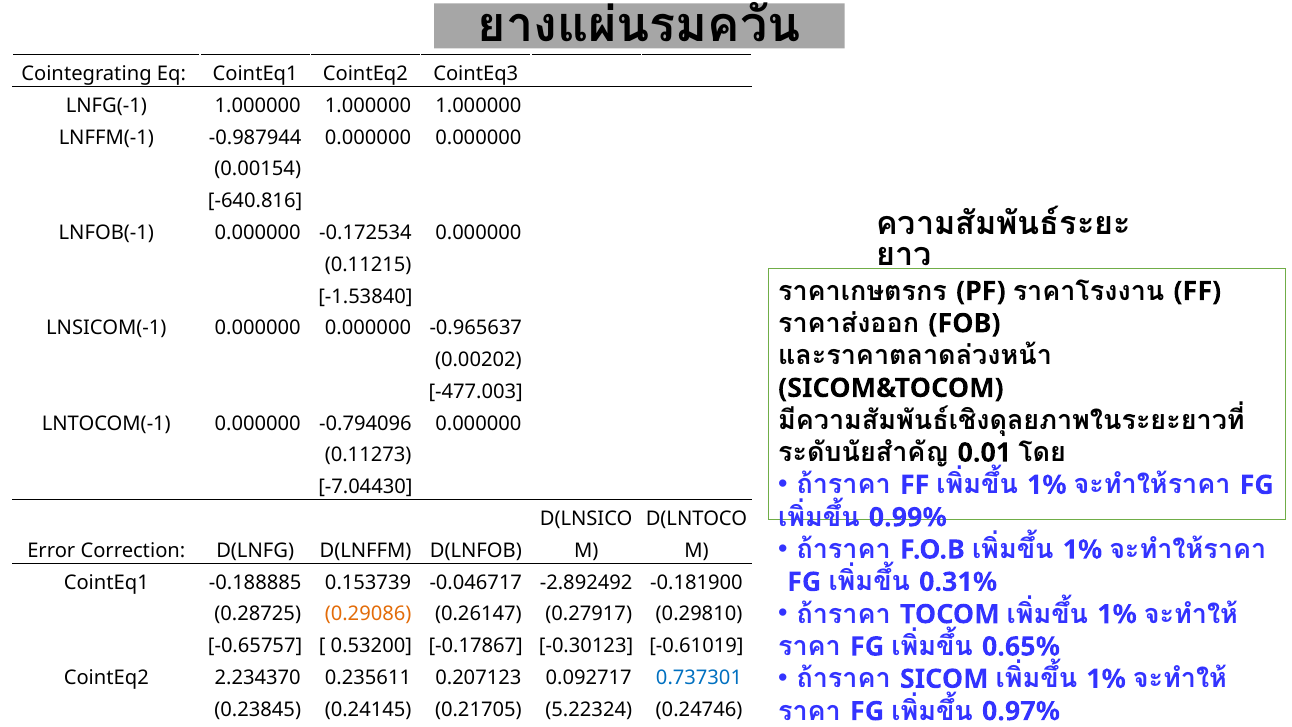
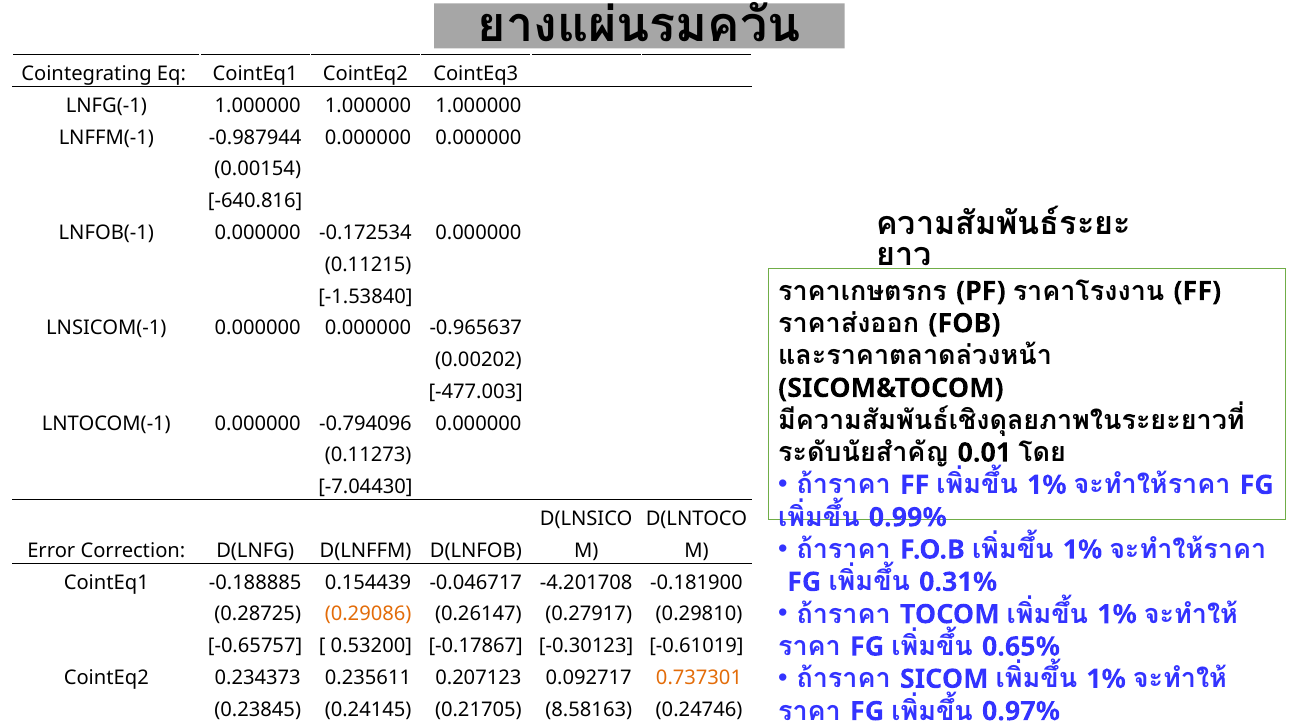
0.153739: 0.153739 -> 0.154439 (368, 582)
-2.892492: -2.892492 -> -4.201708 (586, 582)
2.234370: 2.234370 -> 0.234373 (258, 678)
0.737301 colour: blue -> orange (699, 678)
5.22324: 5.22324 -> 8.58163 (589, 709)
